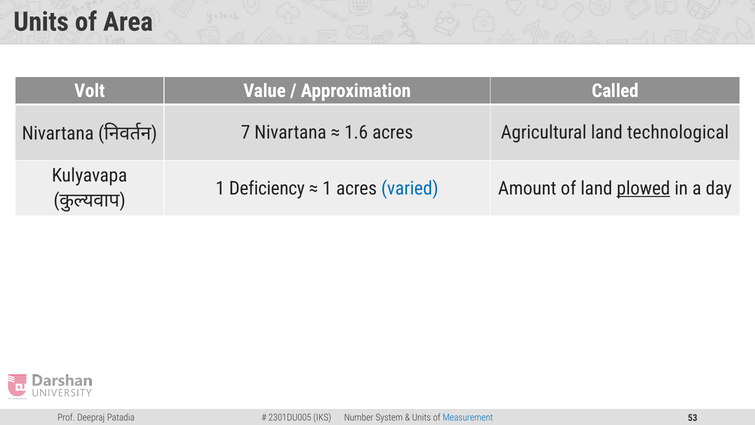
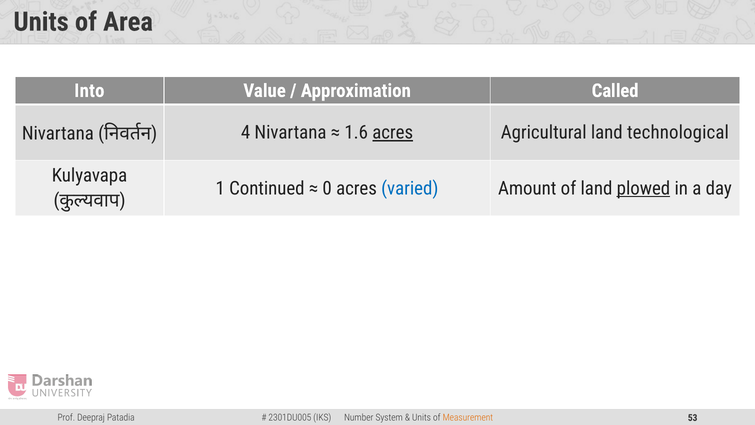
Volt: Volt -> Into (89, 91)
7: 7 -> 4 (246, 132)
acres underline: none -> present (393, 132)
Deficiency: Deficiency -> Continued (267, 188)
1: 1 -> 0 (327, 188)
Measurement colour: blue -> orange (468, 417)
